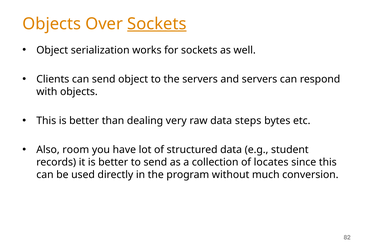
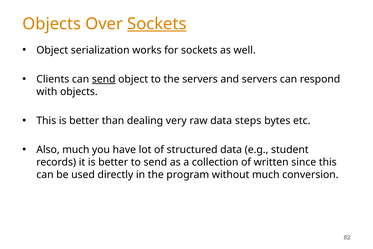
send underline: none -> present (104, 79)
Also room: room -> much (76, 150)
locates: locates -> written (271, 162)
